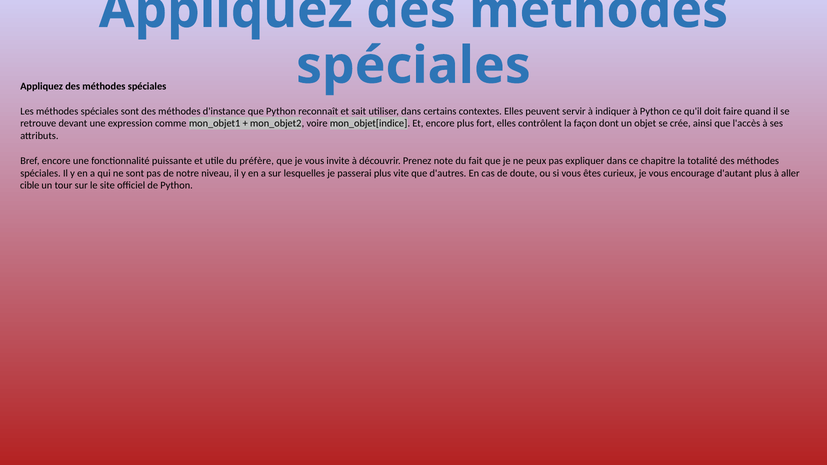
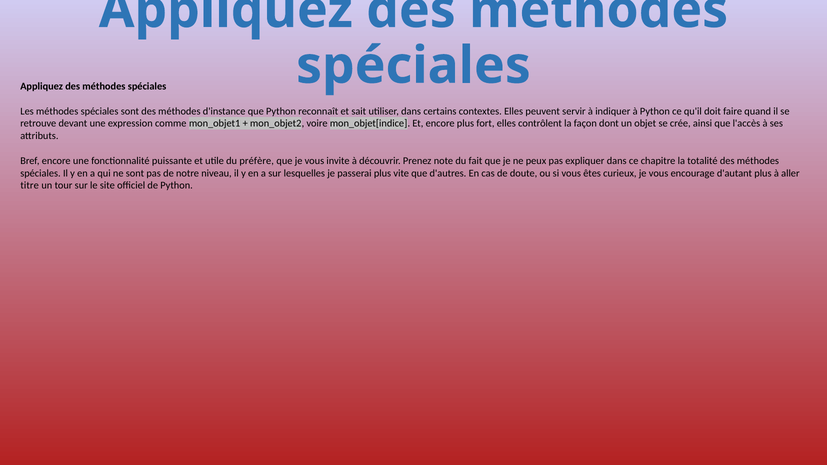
cible: cible -> titre (30, 186)
